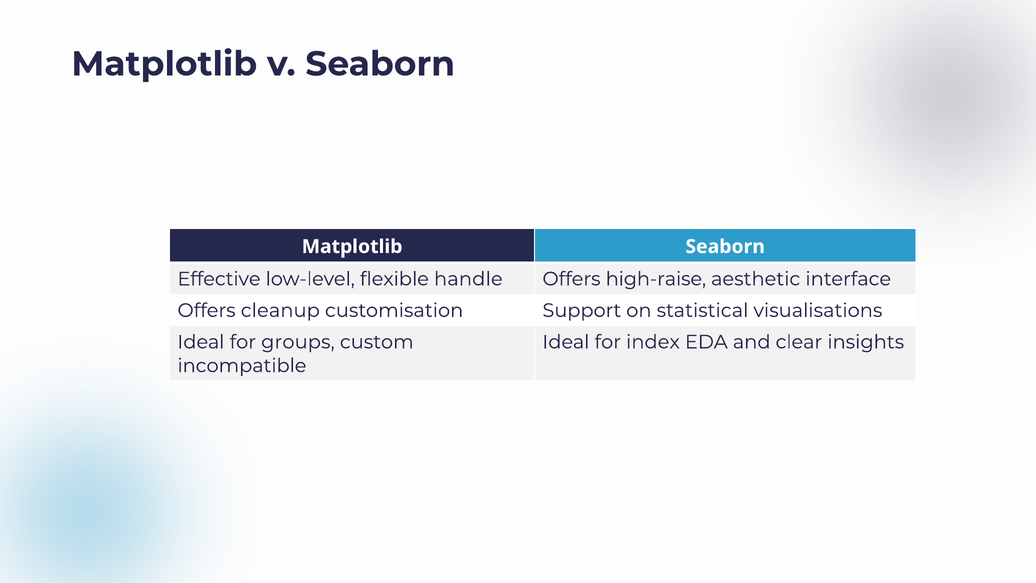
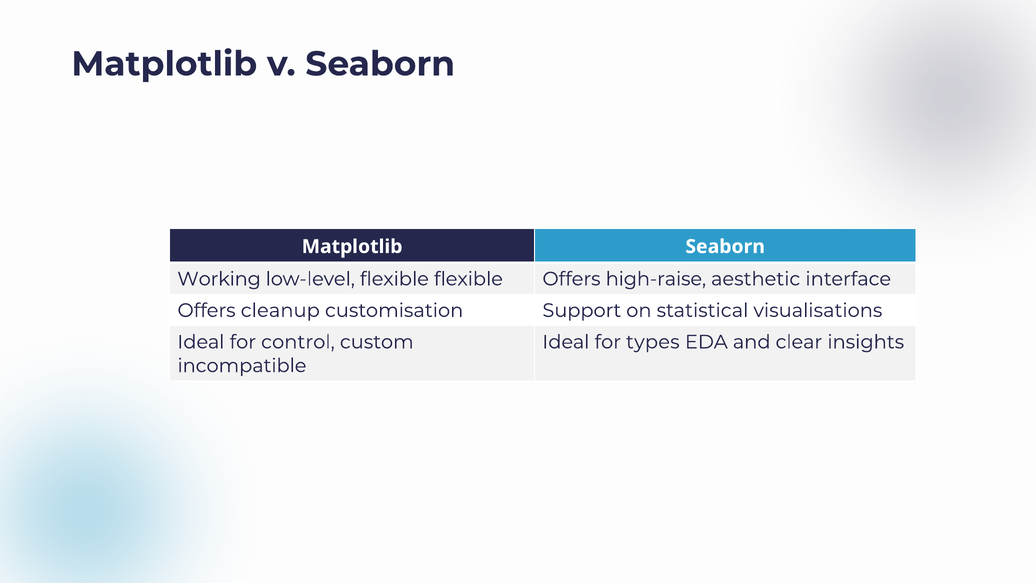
Effective: Effective -> Working (219, 279)
flexible handle: handle -> flexible (468, 279)
groups: groups -> control (298, 342)
index: index -> types (653, 342)
